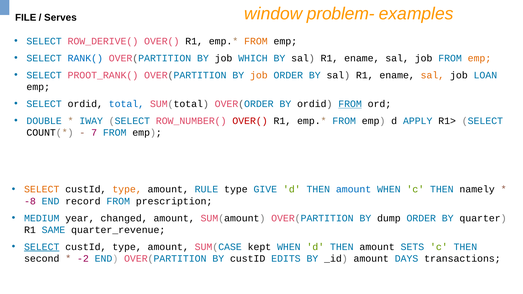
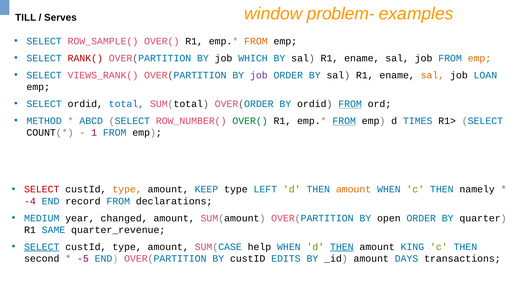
FILE: FILE -> TILL (26, 18)
ROW_DERIVE(: ROW_DERIVE( -> ROW_SAMPLE( (103, 41)
RANK( colour: blue -> red (85, 58)
PROOT_RANK(: PROOT_RANK( -> VIEWS_RANK( (103, 75)
job colour: orange -> purple (259, 75)
DOUBLE: DOUBLE -> METHOD (44, 121)
IWAY: IWAY -> ABCD (91, 121)
OVER( colour: red -> green (250, 121)
FROM underline: none -> present (344, 121)
APPLY: APPLY -> TIMES (418, 121)
7: 7 -> 1 (94, 133)
SELECT colour: orange -> red (42, 190)
RULE: RULE -> KEEP (206, 190)
GIVE: GIVE -> LEFT (265, 190)
amount colour: blue -> orange (354, 190)
-8: -8 -> -4 (30, 201)
prescription: prescription -> declarations (174, 201)
dump: dump -> open (389, 218)
kept: kept -> help (259, 247)
THEN underline: none -> present (342, 247)
SETS: SETS -> KING (412, 247)
-2: -2 -> -5 (83, 259)
